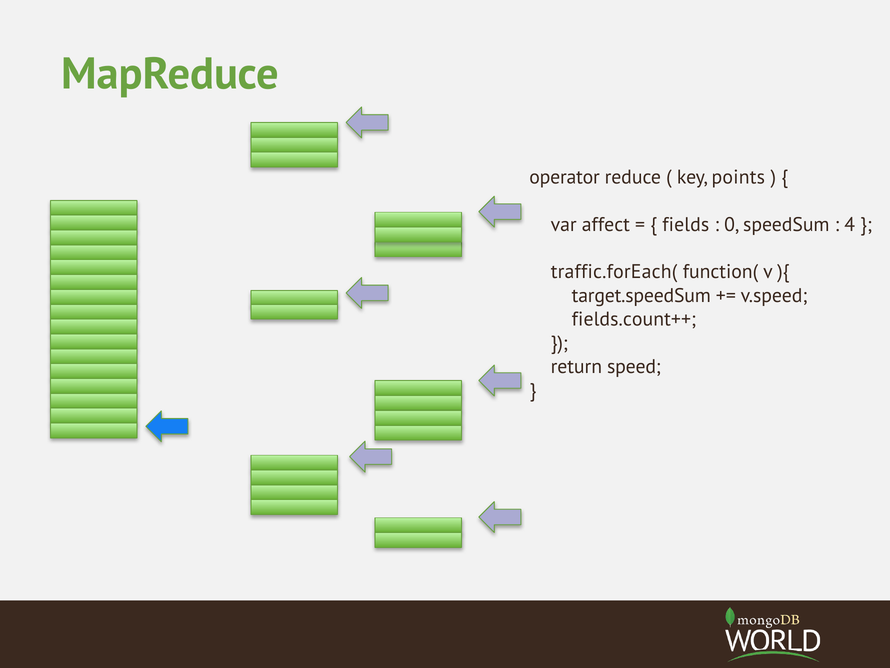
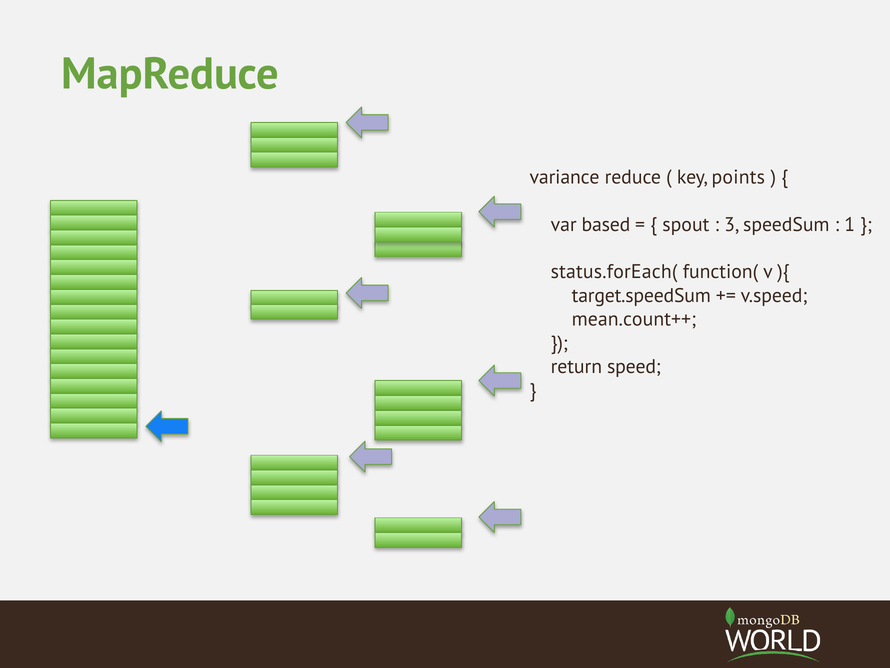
operator: operator -> variance (565, 177)
affect: affect -> based (606, 224)
fields: fields -> spout (686, 224)
0: 0 -> 3 (732, 224)
4: 4 -> 1 (850, 224)
traffic.forEach(: traffic.forEach( -> status.forEach( (614, 272)
fields.count++: fields.count++ -> mean.count++ (634, 319)
